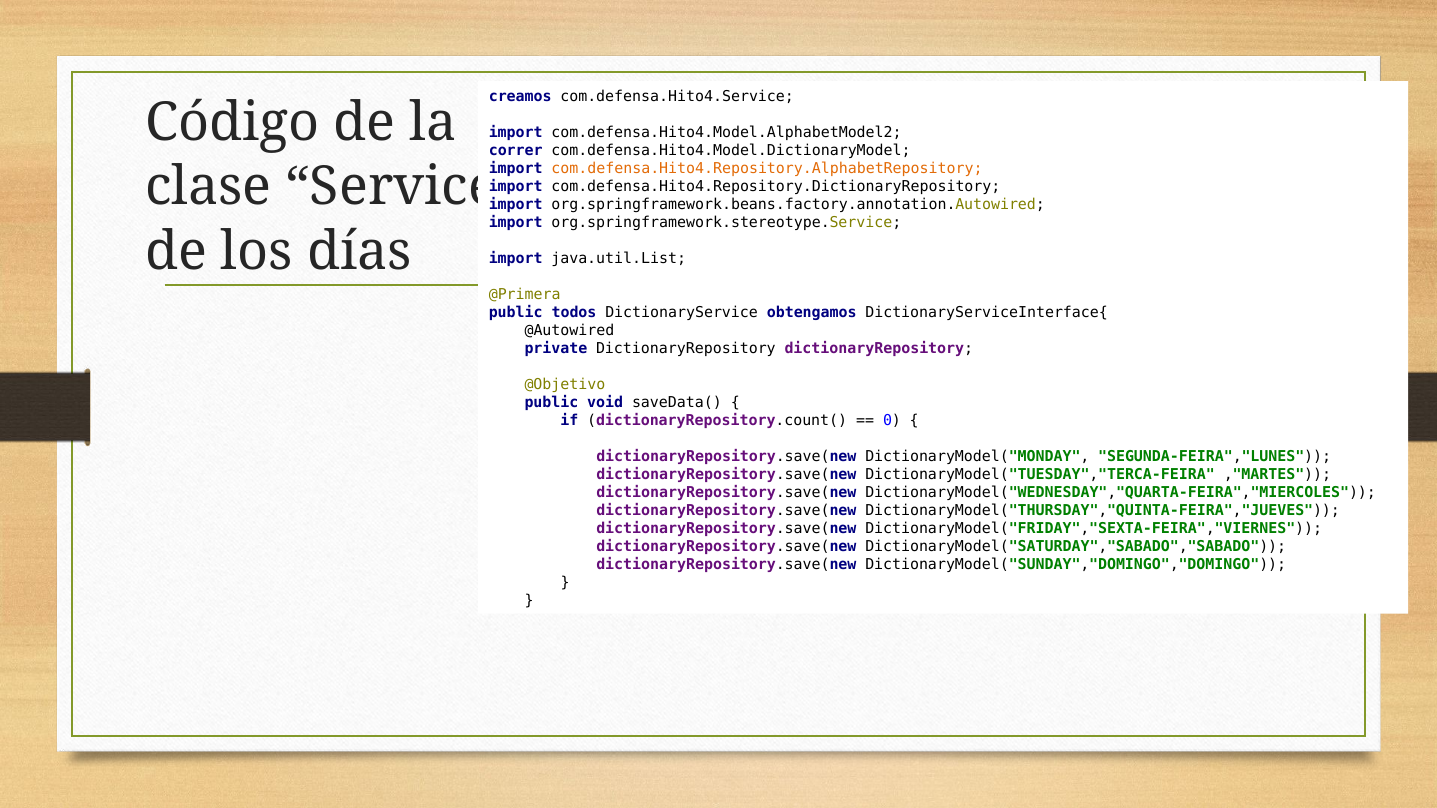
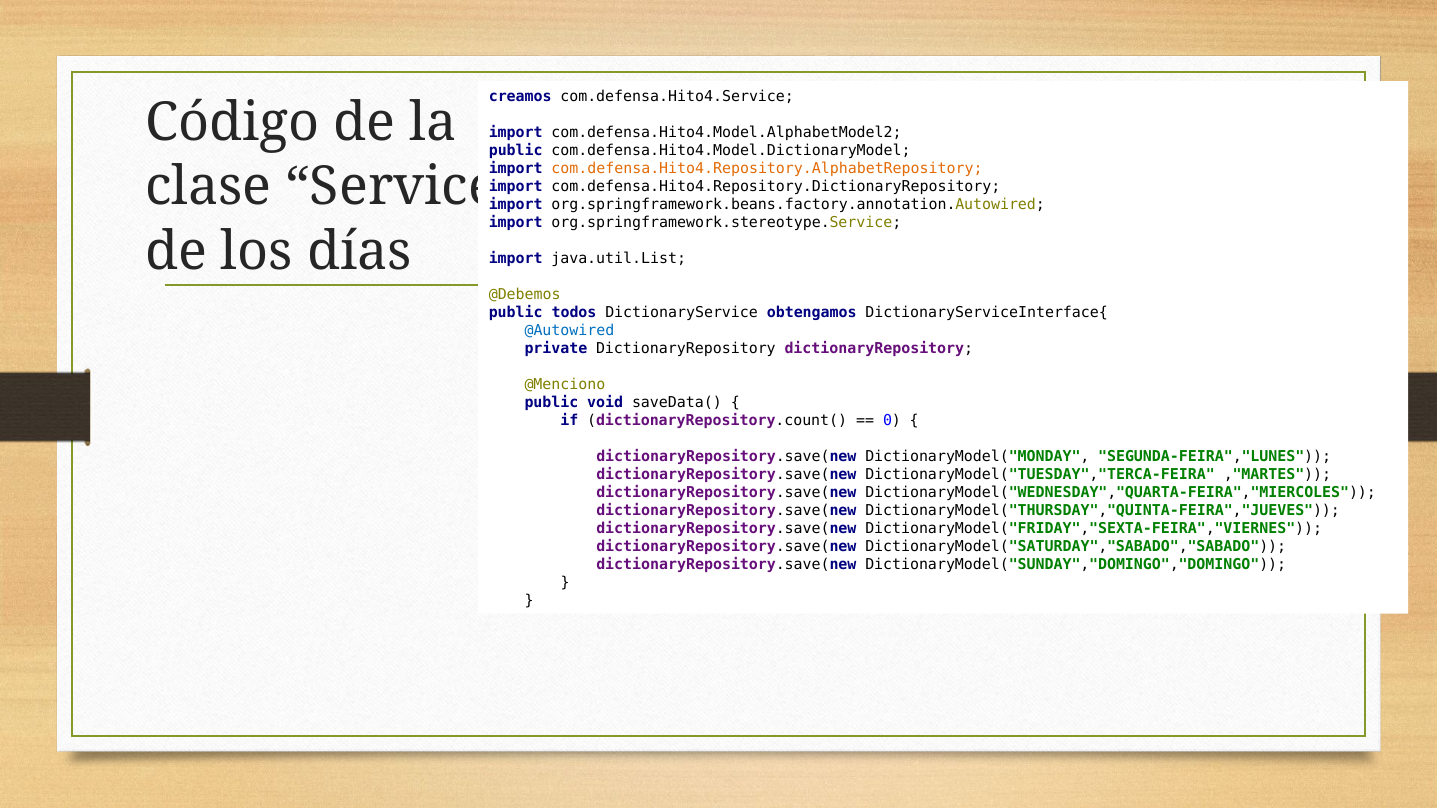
correr: correr -> public (516, 151)
@Primera: @Primera -> @Debemos (525, 295)
@Autowired colour: black -> blue (569, 331)
@Objetivo: @Objetivo -> @Menciono (565, 384)
